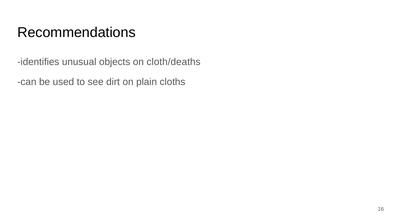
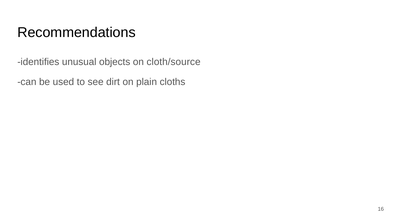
cloth/deaths: cloth/deaths -> cloth/source (174, 62)
